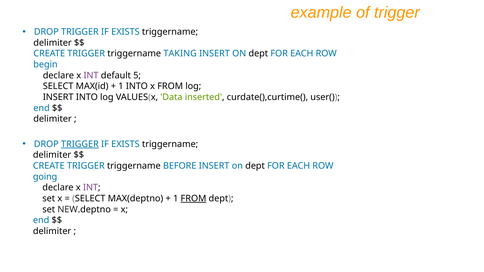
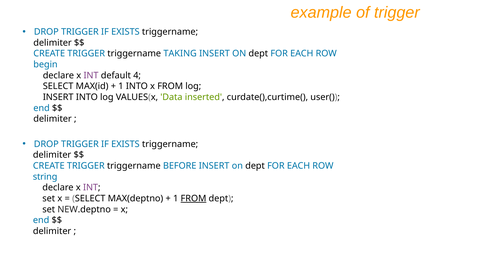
5: 5 -> 4 (137, 75)
TRIGGER underline: present -> none (80, 144)
going: going -> string (45, 177)
